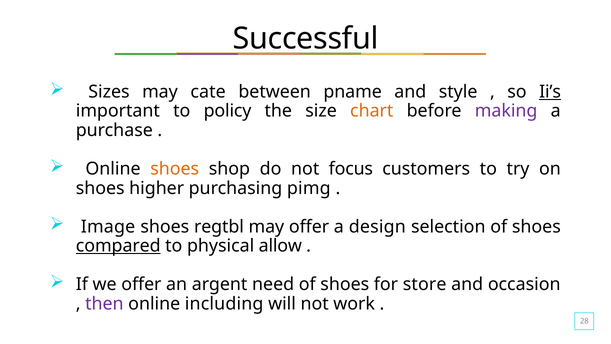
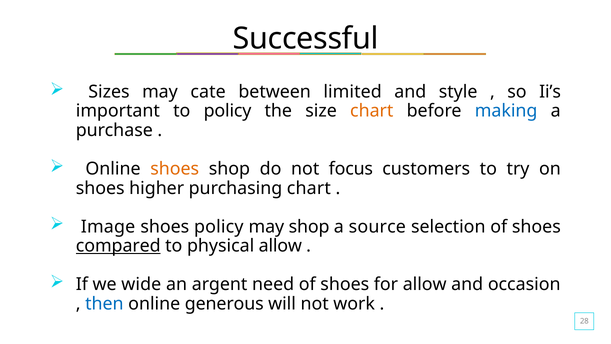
pname: pname -> limited (353, 92)
Ii’s underline: present -> none (550, 92)
making colour: purple -> blue (506, 111)
purchasing pimg: pimg -> chart (309, 188)
shoes regtbl: regtbl -> policy (219, 226)
may offer: offer -> shop (309, 226)
design: design -> source (377, 226)
we offer: offer -> wide (141, 284)
for store: store -> allow (425, 284)
then colour: purple -> blue (104, 303)
including: including -> generous (224, 303)
